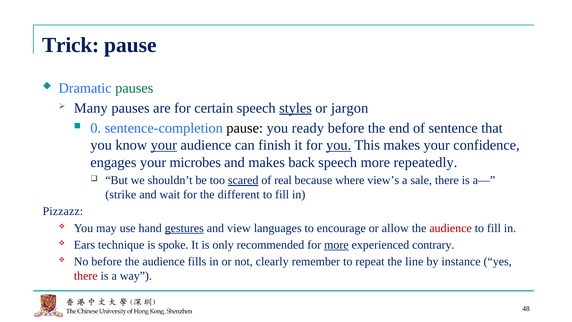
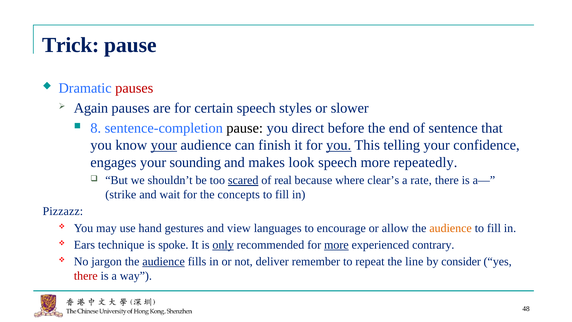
pauses colour: green -> red (134, 88)
Many: Many -> Again (91, 108)
styles underline: present -> none (296, 108)
jargon: jargon -> slower (350, 108)
0: 0 -> 8 (96, 128)
ready: ready -> direct (308, 128)
This makes: makes -> telling (402, 145)
microbes: microbes -> sounding (195, 162)
back: back -> look (301, 162)
view’s: view’s -> clear’s (383, 180)
sale: sale -> rate (421, 180)
different: different -> concepts (239, 195)
gestures underline: present -> none (184, 228)
audience colour: red -> orange (451, 228)
only underline: none -> present (223, 245)
No before: before -> jargon (107, 261)
audience underline: none -> present (164, 261)
clearly: clearly -> deliver (272, 261)
instance: instance -> consider (461, 261)
